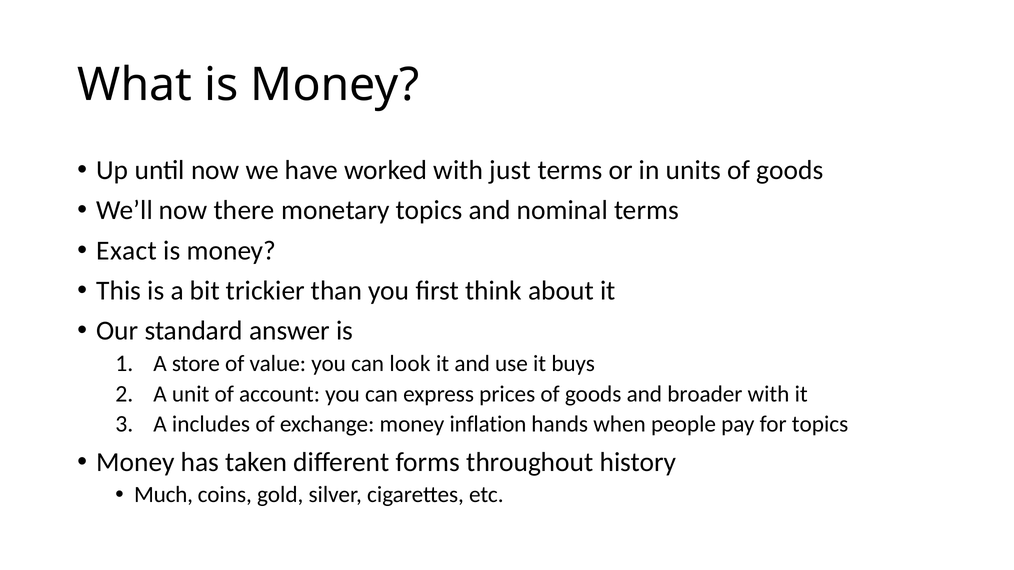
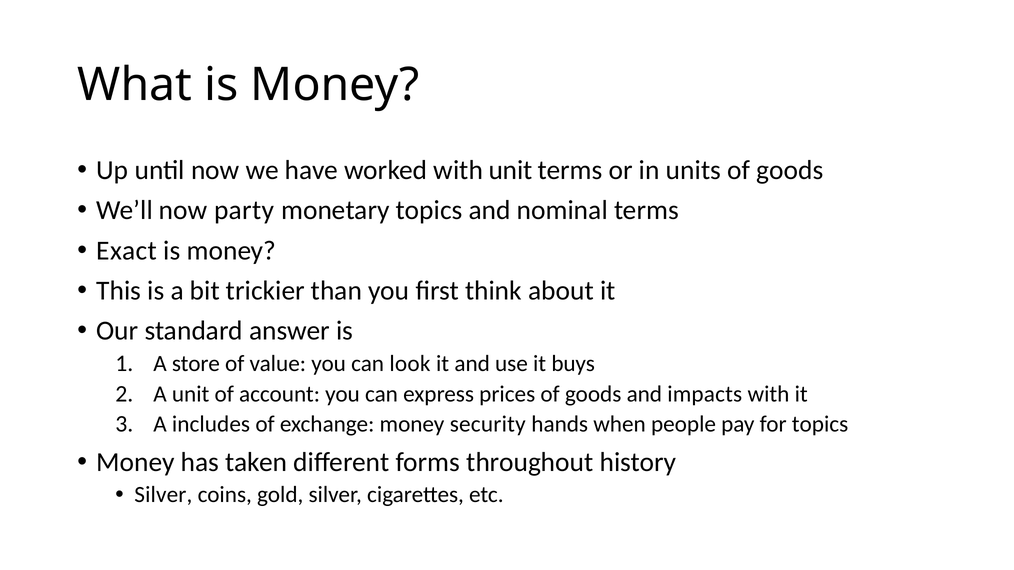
with just: just -> unit (510, 170)
there: there -> party (244, 210)
broader: broader -> impacts (705, 394)
inflation: inflation -> security (488, 424)
Much: Much -> Silver (163, 495)
